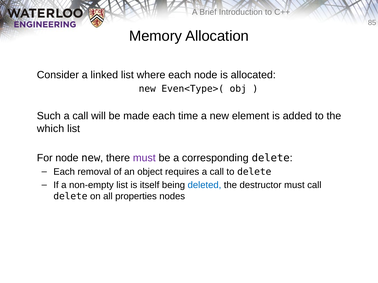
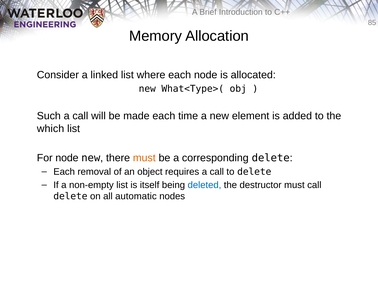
Even<Type>(: Even<Type>( -> What<Type>( (193, 89)
must colour: purple -> orange (144, 158)
properties: properties -> automatic (136, 197)
